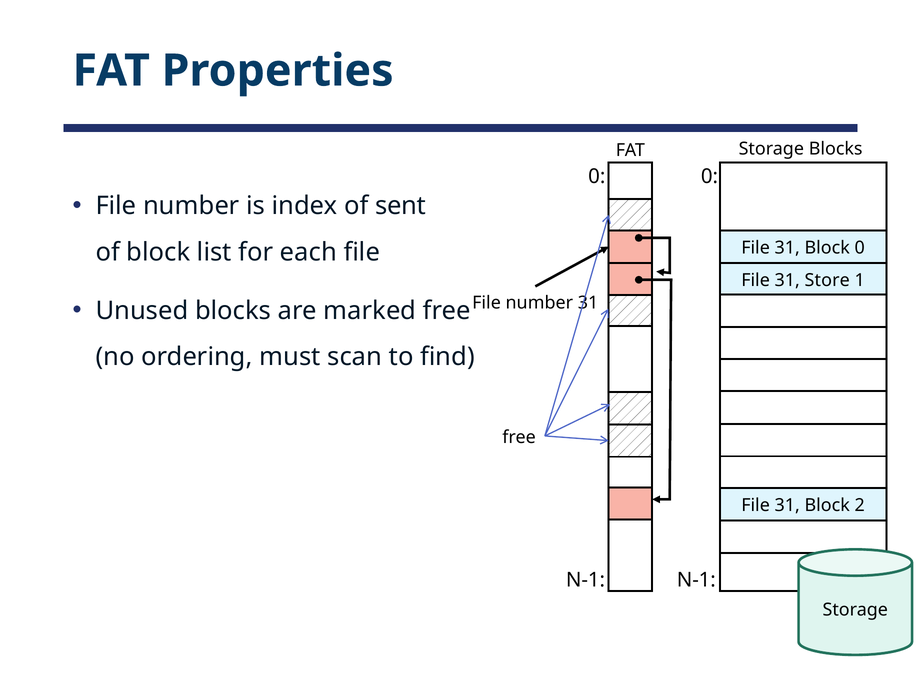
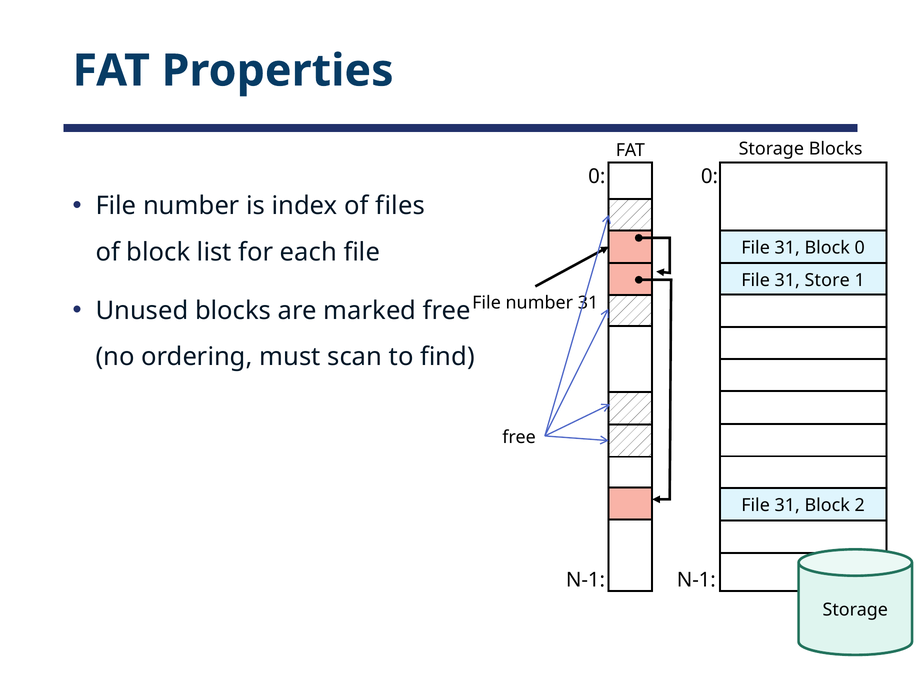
sent: sent -> files (400, 206)
